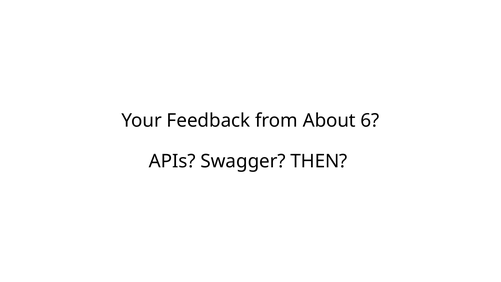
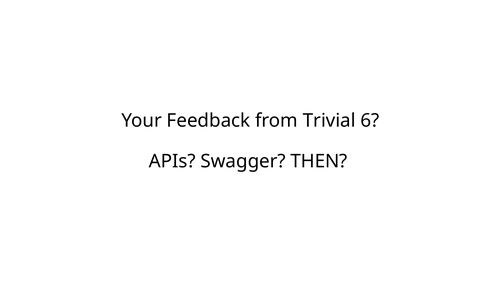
About: About -> Trivial (329, 120)
